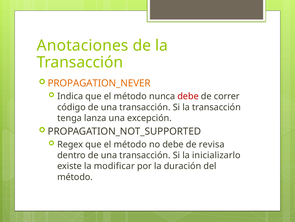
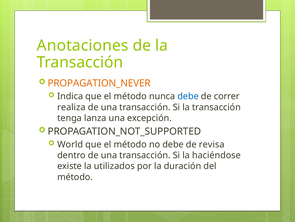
debe colour: red -> blue (188, 96)
código: código -> realiza (71, 107)
Regex: Regex -> World (70, 144)
inicializarlo: inicializarlo -> haciéndose (216, 155)
modificar: modificar -> utilizados (114, 166)
